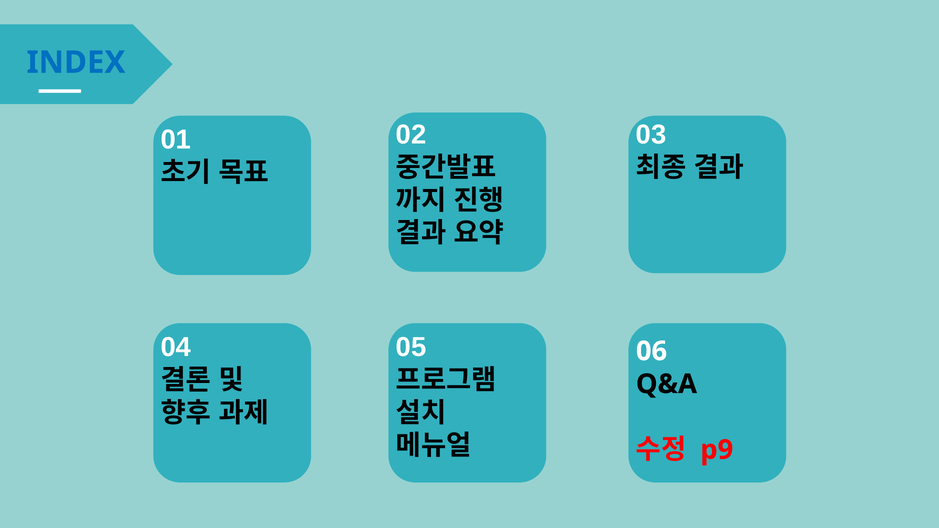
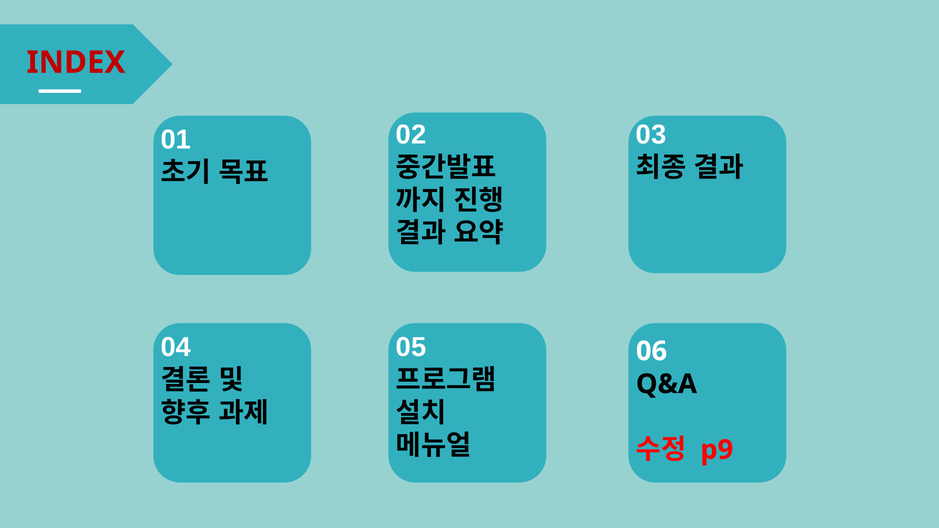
INDEX colour: blue -> red (76, 62)
